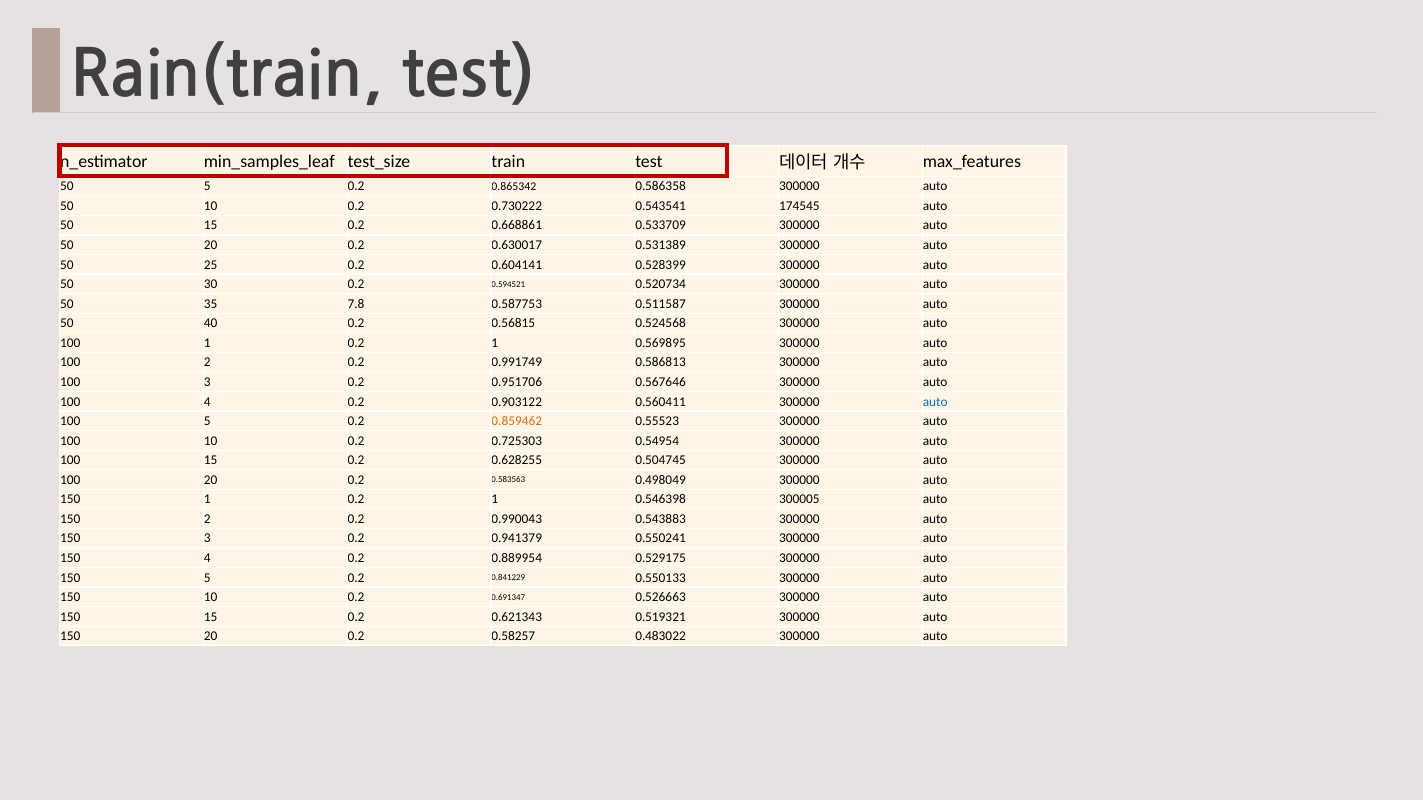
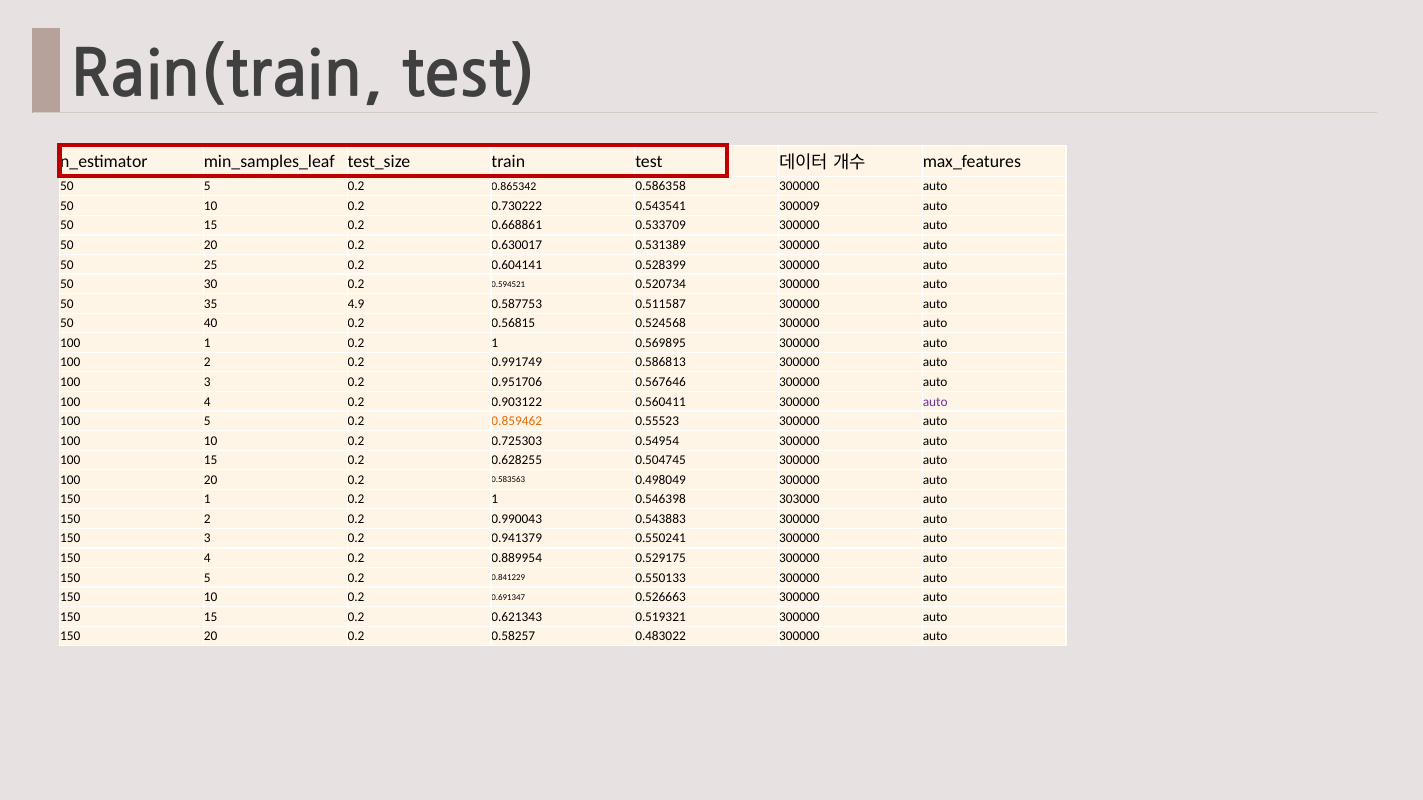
174545: 174545 -> 300009 (799, 206)
7.8: 7.8 -> 4.9 (356, 304)
auto colour: blue -> purple (935, 402)
300005: 300005 -> 303000 (799, 500)
